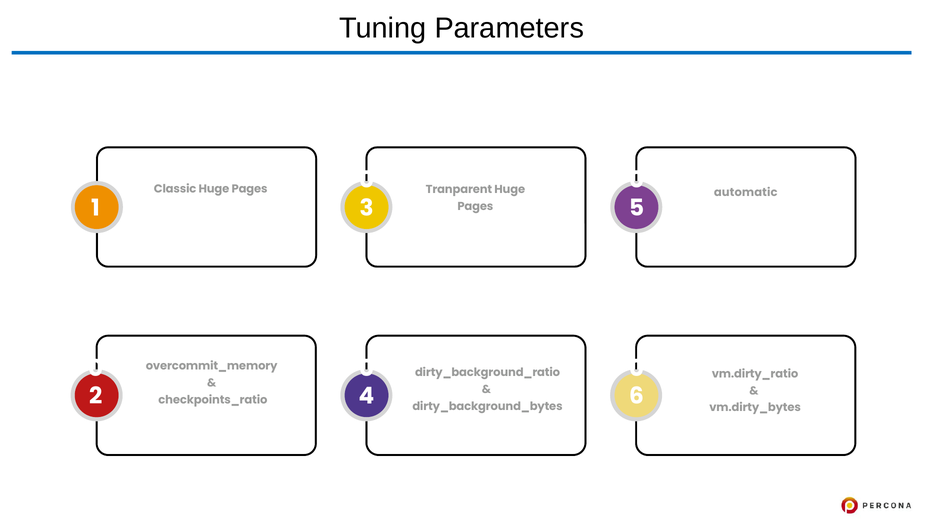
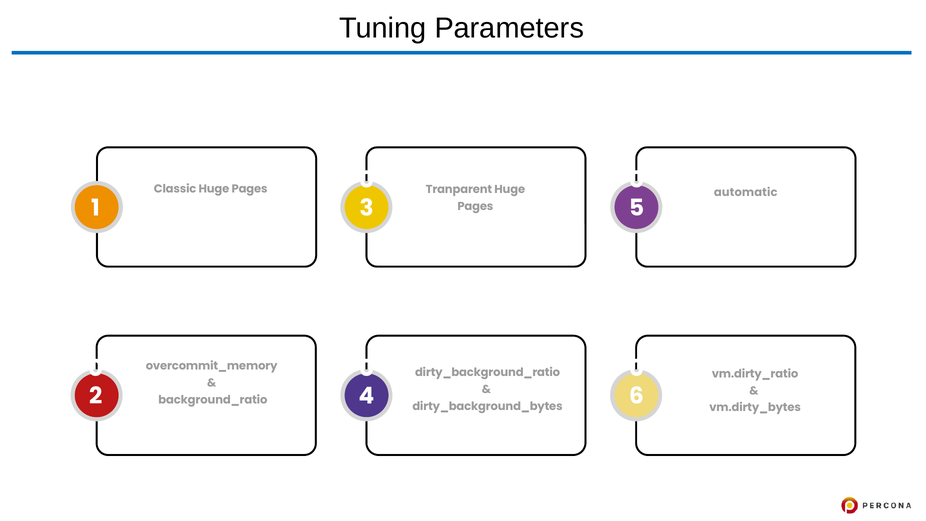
checkpoints_ratio: checkpoints_ratio -> background_ratio (213, 400)
